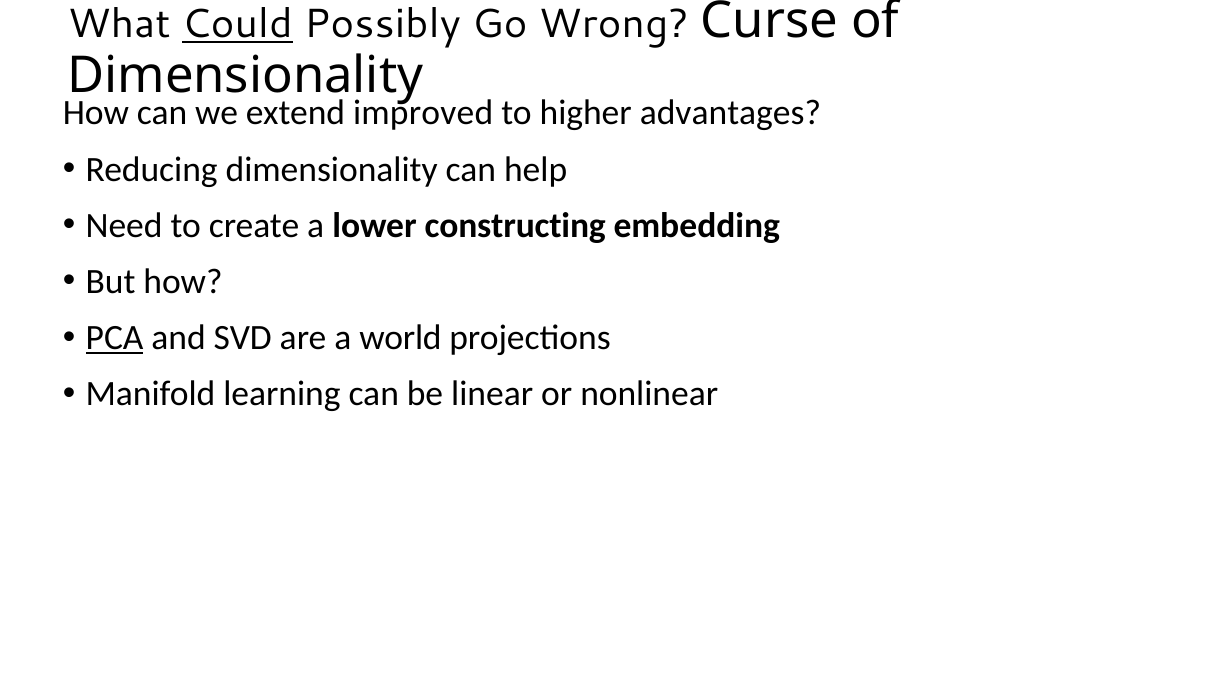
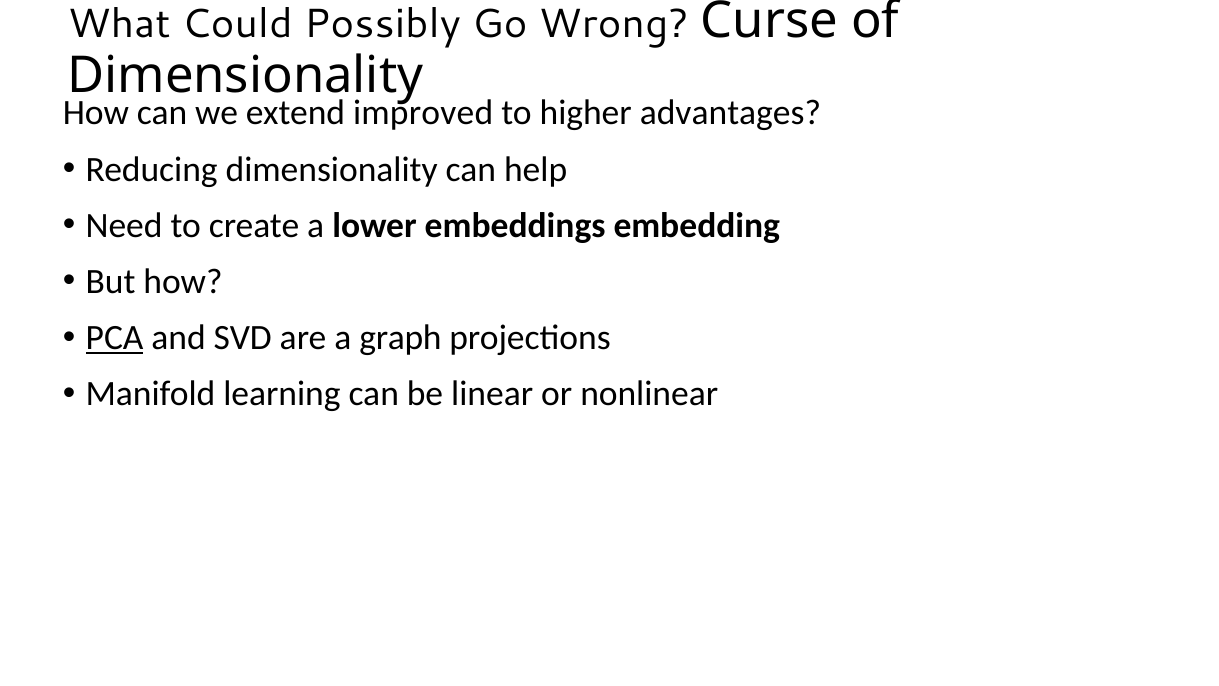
Could underline: present -> none (237, 24)
constructing: constructing -> embeddings (515, 225)
world: world -> graph (400, 338)
